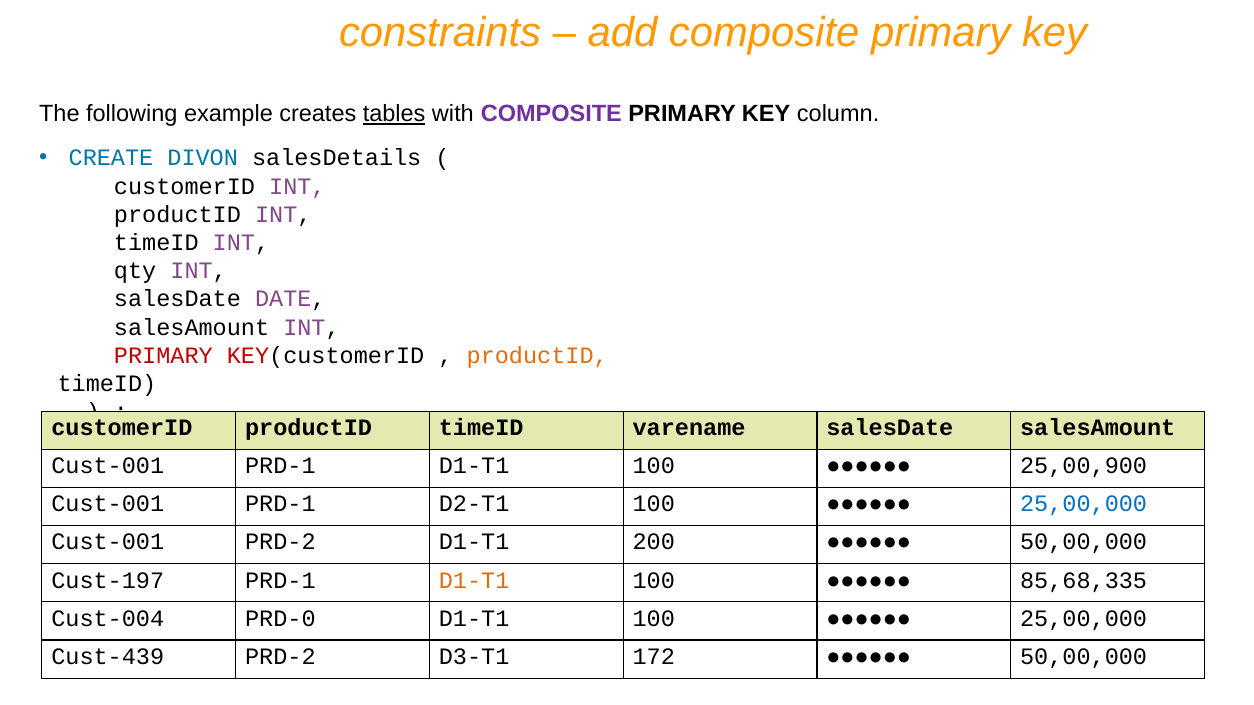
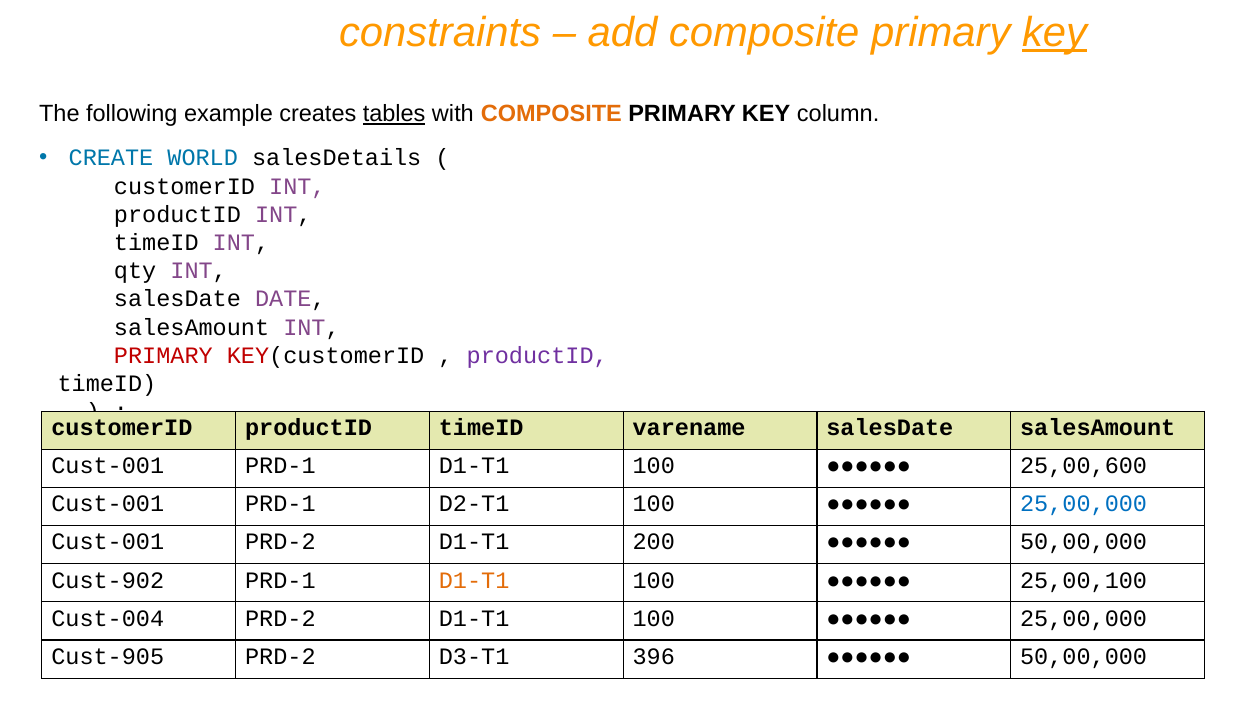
key underline: none -> present (1055, 33)
COMPOSITE colour: purple -> orange (551, 114)
DIVON: DIVON -> WORLD (203, 158)
productID colour: orange -> purple (537, 356)
25,00,900: 25,00,900 -> 25,00,600 (1084, 466)
Cust-197: Cust-197 -> Cust-902 (108, 581)
85,68,335: 85,68,335 -> 25,00,100 (1084, 581)
Cust-004 PRD-0: PRD-0 -> PRD-2 (280, 619)
Cust-439: Cust-439 -> Cust-905 (108, 657)
172: 172 -> 396 (654, 657)
